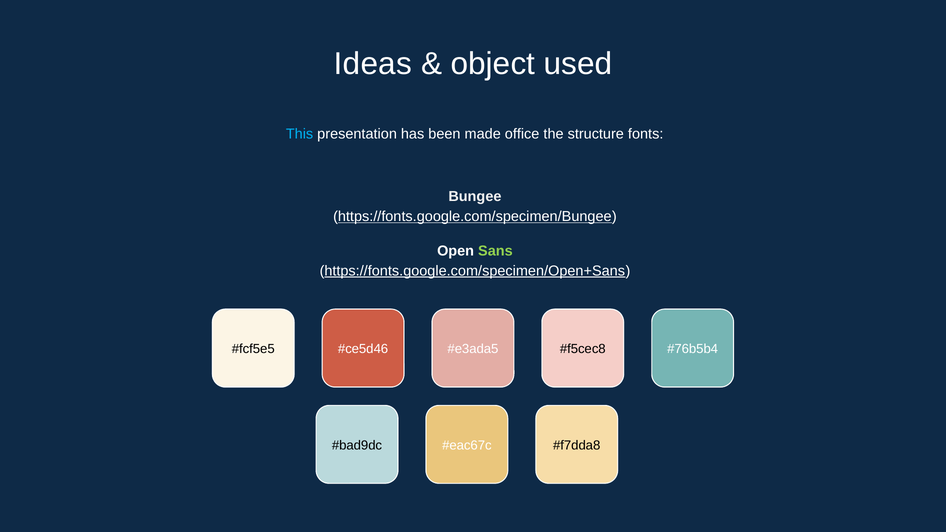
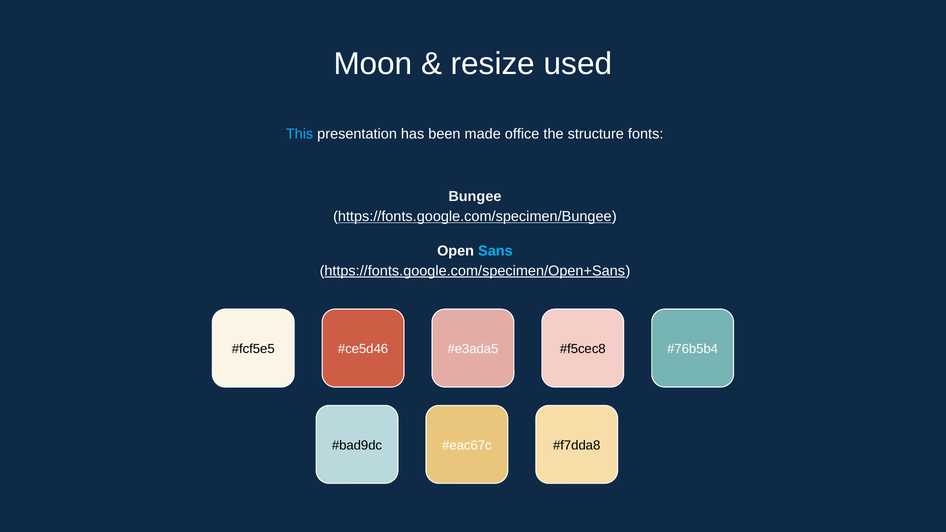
Ideas: Ideas -> Moon (373, 64)
object: object -> resize (493, 64)
Sans colour: light green -> light blue (495, 251)
